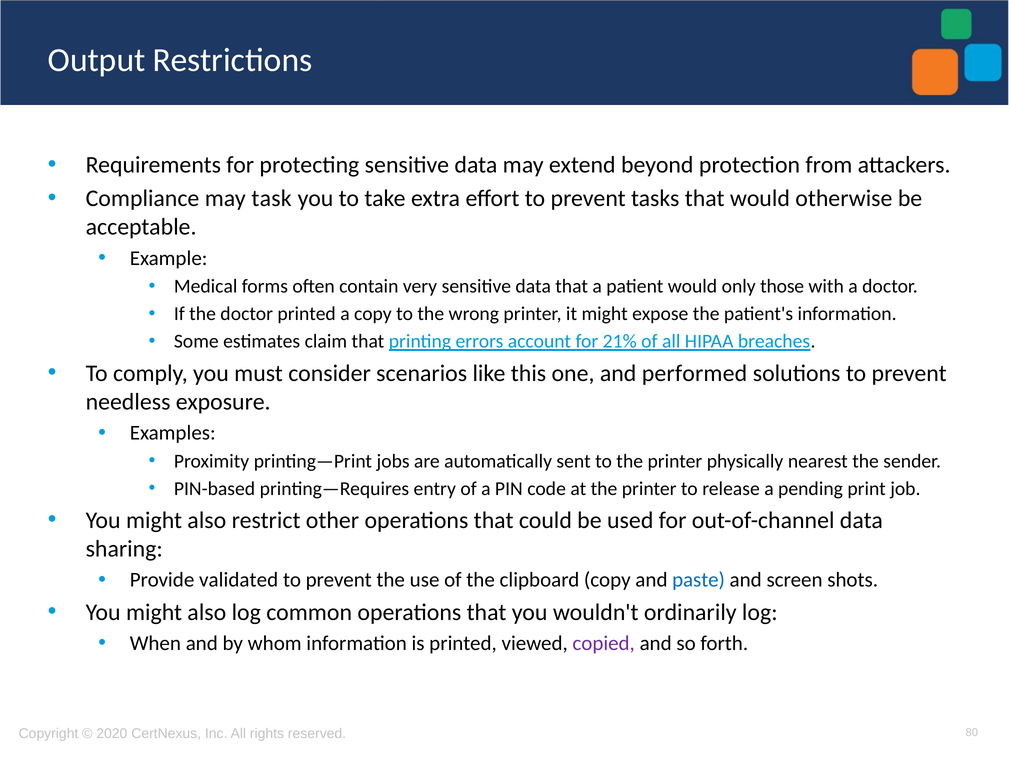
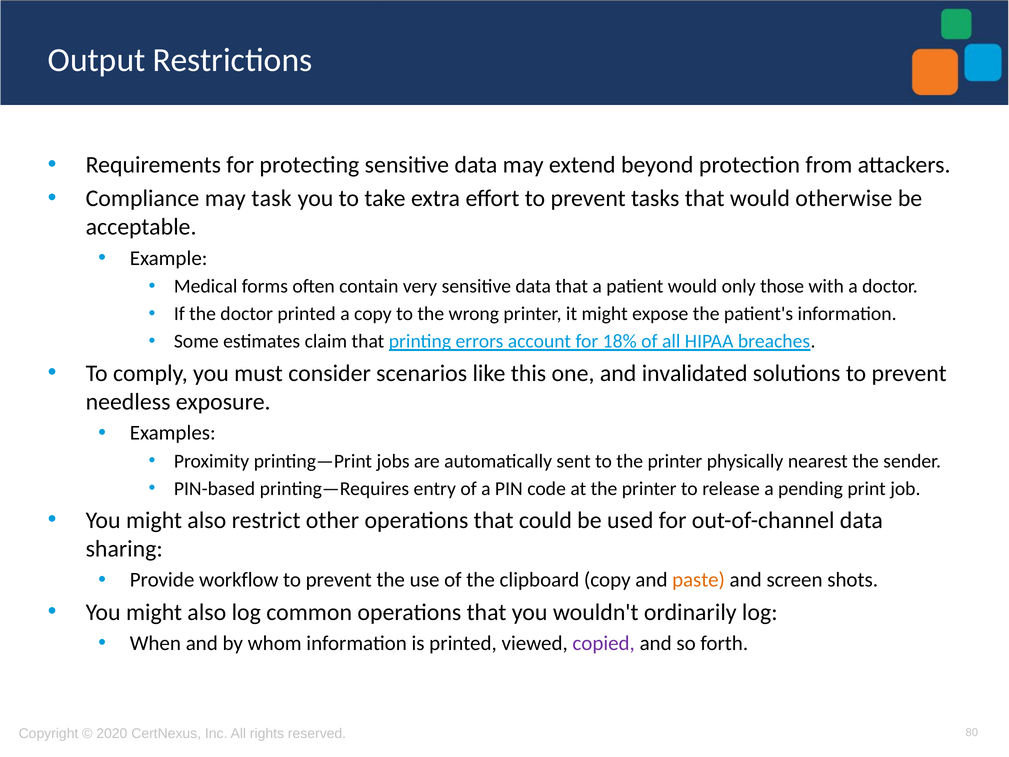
21%: 21% -> 18% (620, 341)
performed: performed -> invalidated (695, 373)
validated: validated -> workflow (239, 580)
paste colour: blue -> orange (699, 580)
